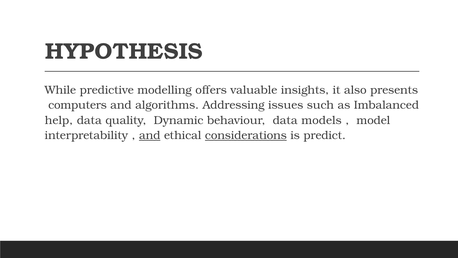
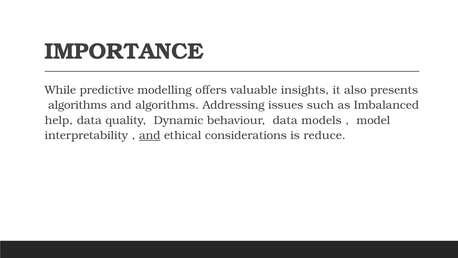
HYPOTHESIS: HYPOTHESIS -> IMPORTANCE (124, 51)
computers: computers -> algorithms (78, 105)
considerations underline: present -> none (246, 135)
predict: predict -> reduce (325, 135)
